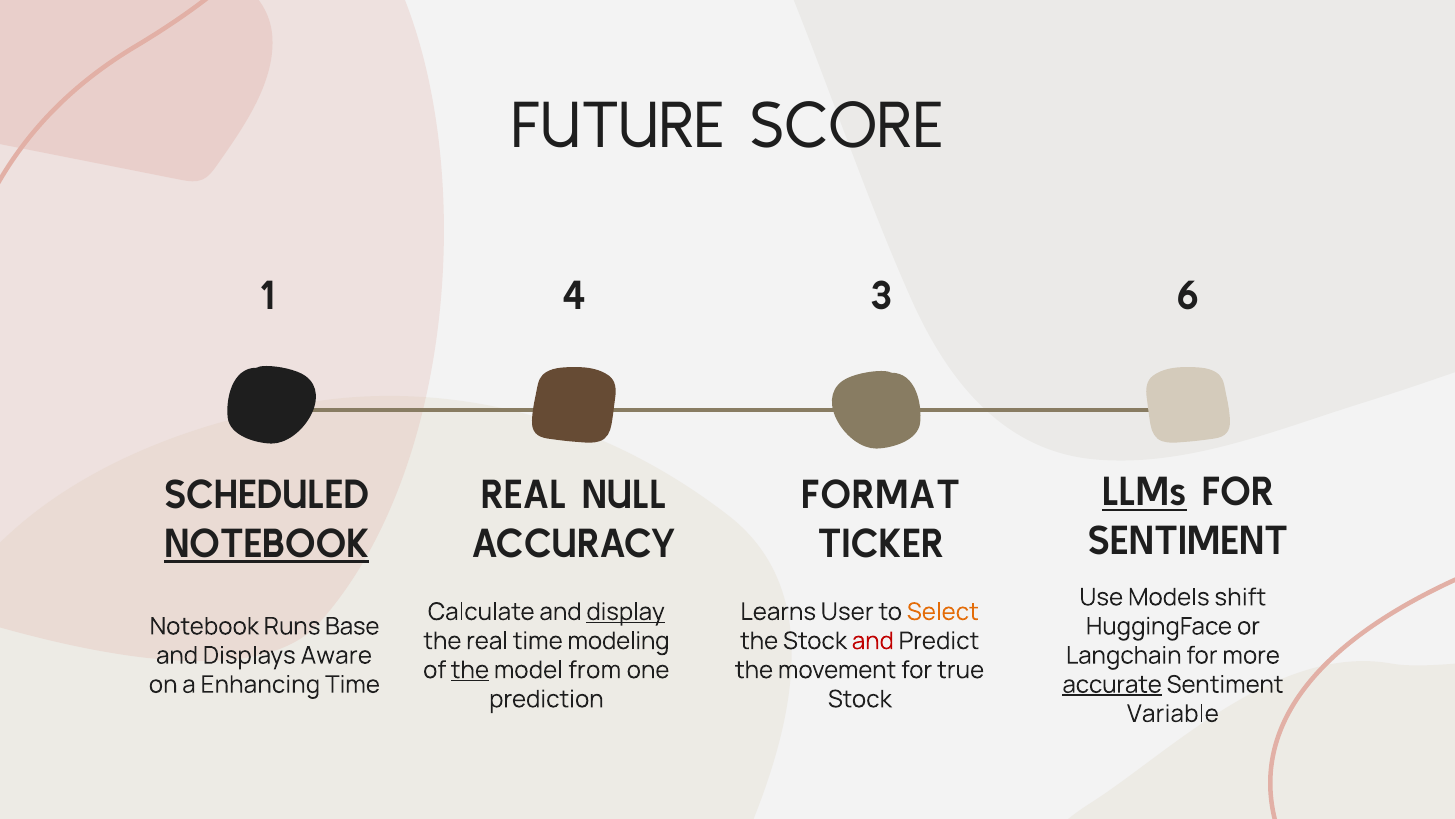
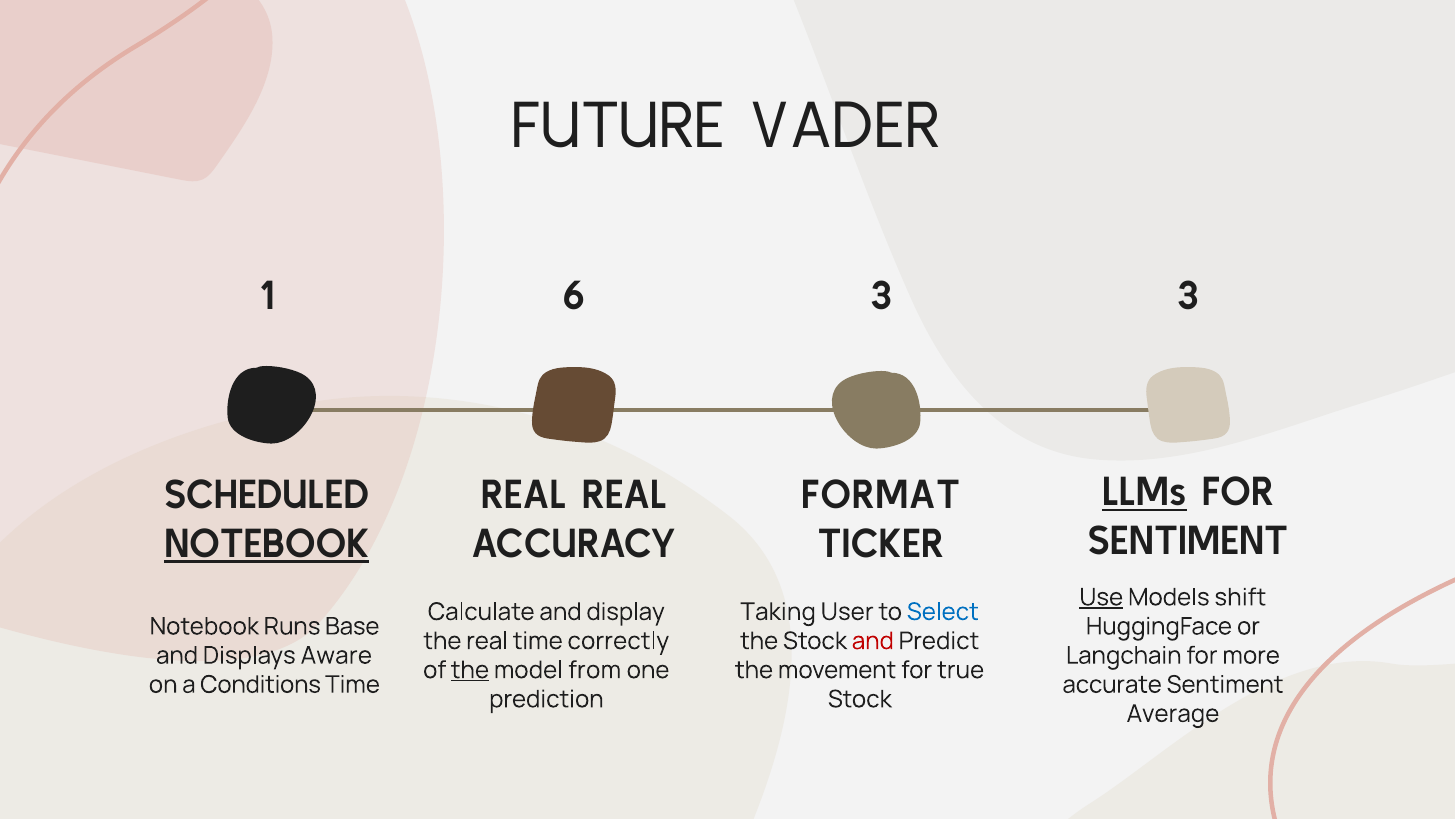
SCORE: SCORE -> VADER (846, 127)
4: 4 -> 6 (574, 296)
3 6: 6 -> 3 (1188, 296)
REAL NULL: NULL -> REAL (624, 495)
Use underline: none -> present (1101, 597)
display underline: present -> none (626, 612)
Learns: Learns -> Taking (778, 612)
Select colour: orange -> blue (943, 612)
modeling: modeling -> correctly (618, 641)
Enhancing: Enhancing -> Conditions (261, 684)
accurate underline: present -> none (1112, 684)
Variable: Variable -> Average (1173, 713)
